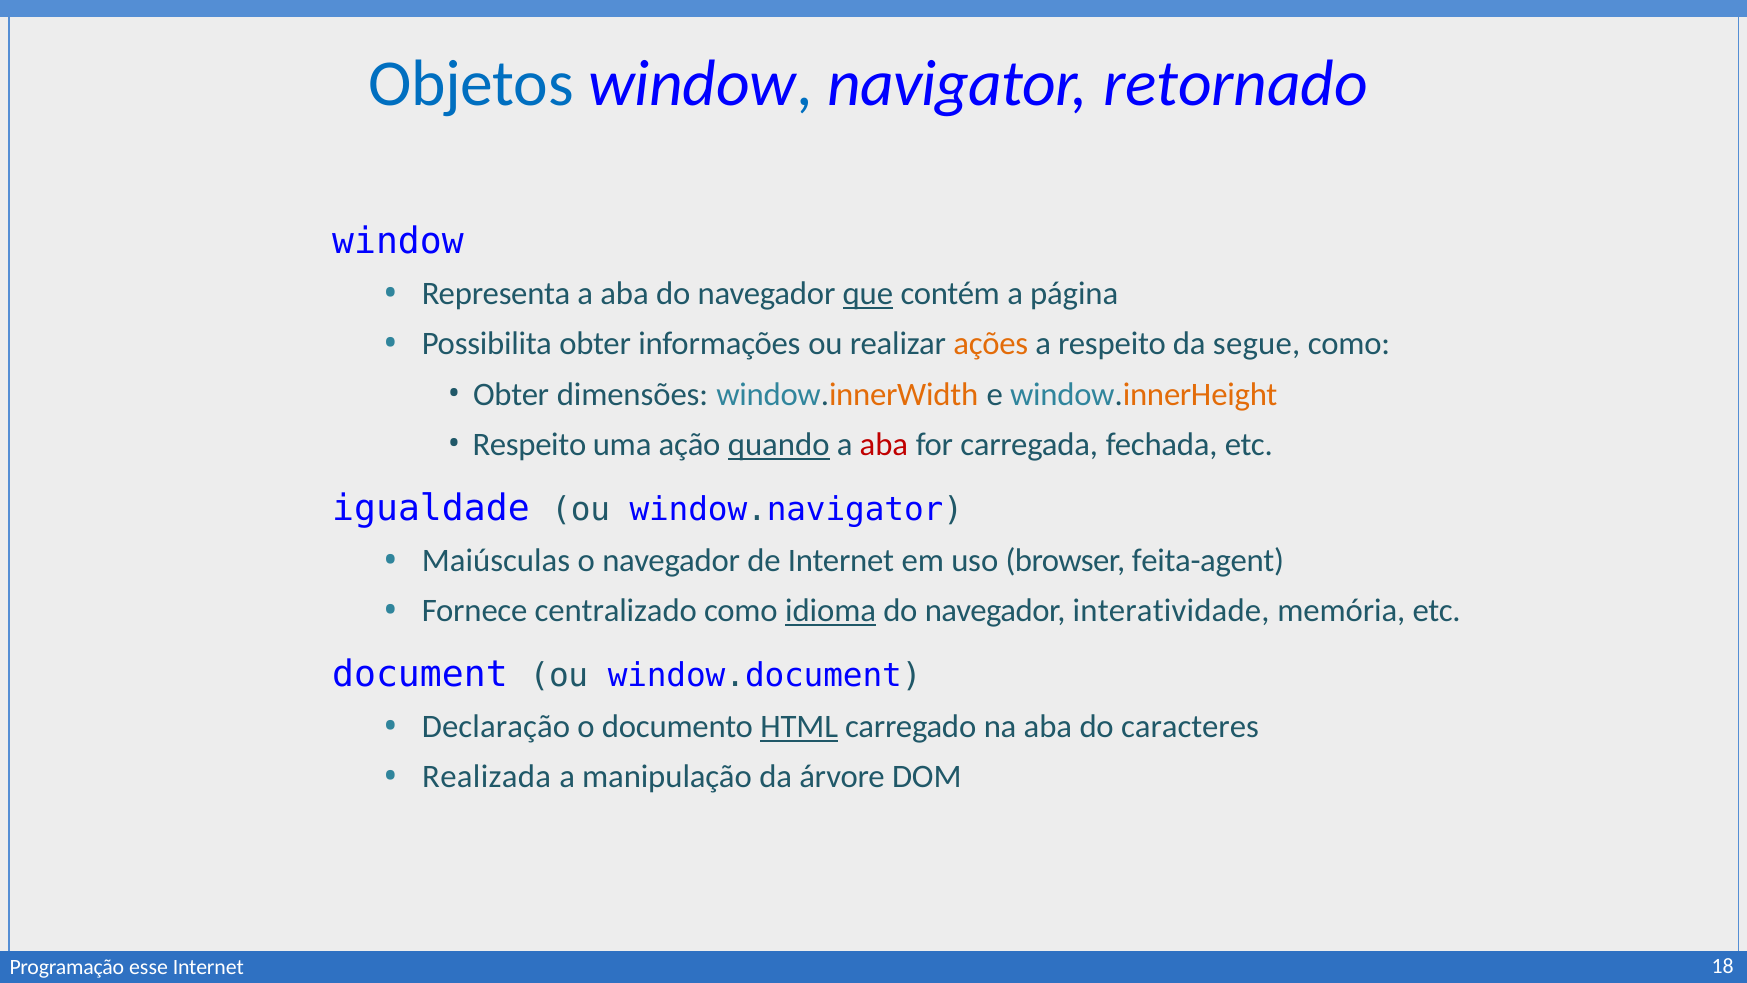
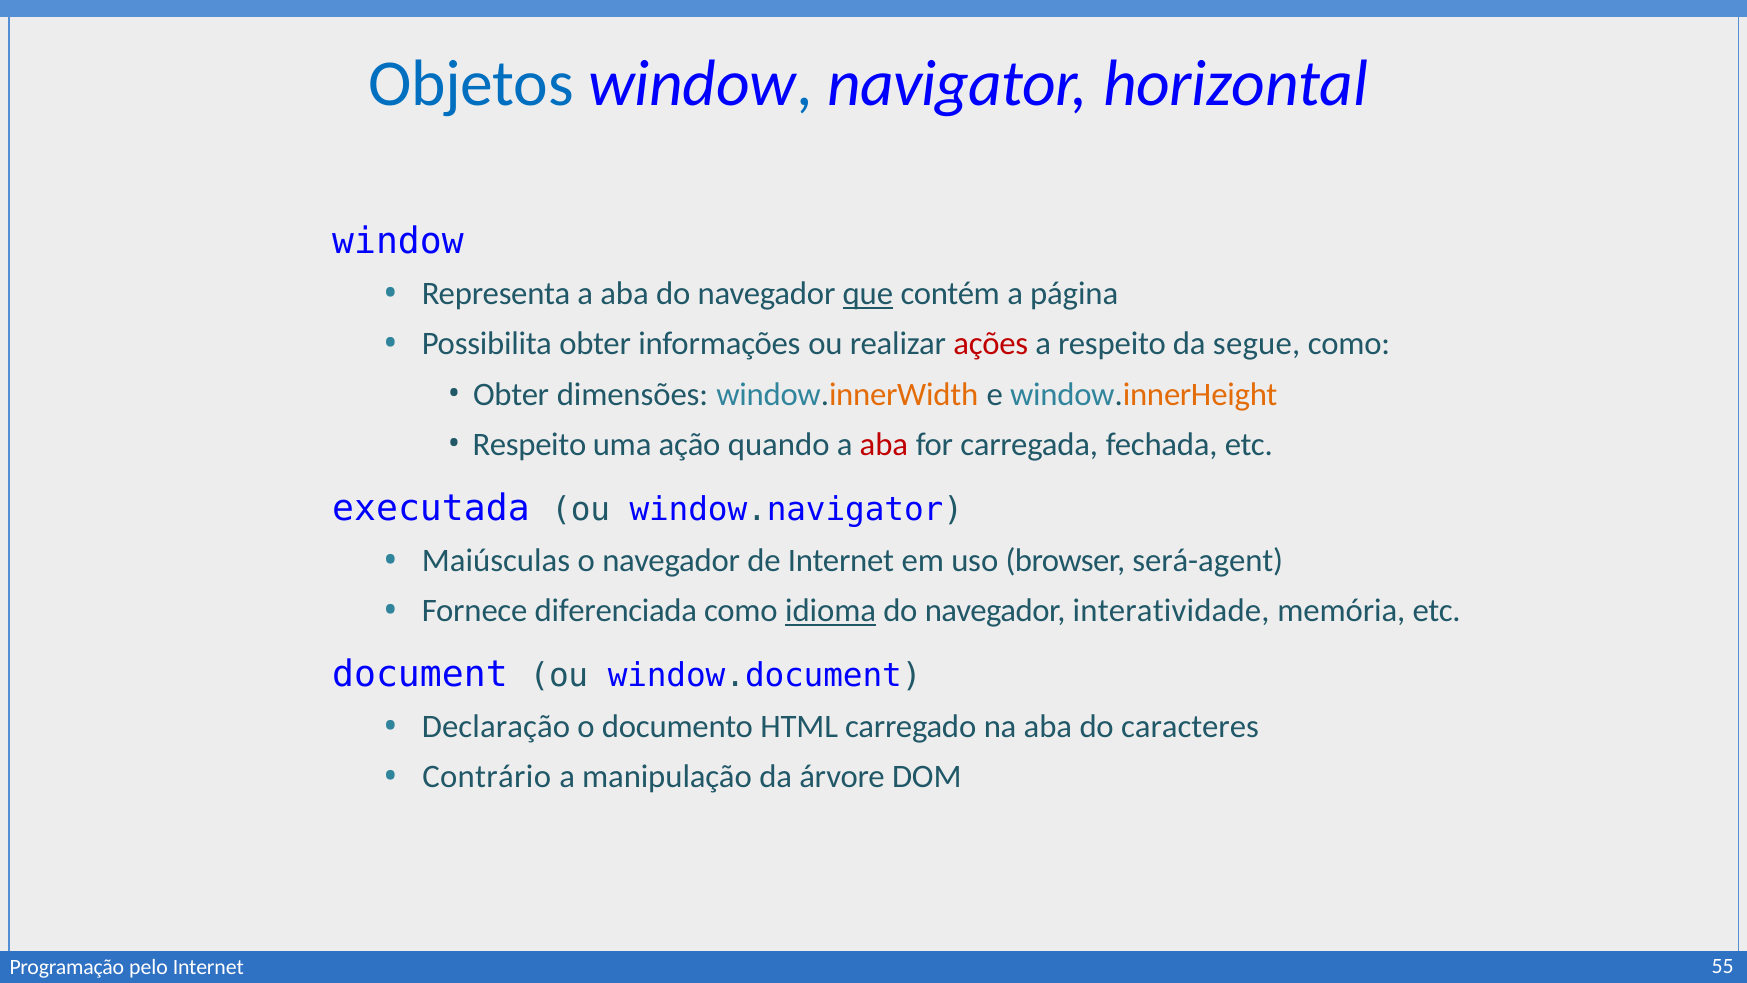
retornado: retornado -> horizontal (1236, 84)
ações colour: orange -> red (991, 344)
quando underline: present -> none (779, 444)
igualdade: igualdade -> executada (431, 508)
feita-agent: feita-agent -> será-agent (1208, 560)
centralizado: centralizado -> diferenciada (616, 610)
HTML underline: present -> none (799, 726)
Realizada: Realizada -> Contrário (487, 776)
esse: esse -> pelo (149, 967)
18: 18 -> 55 (1723, 966)
